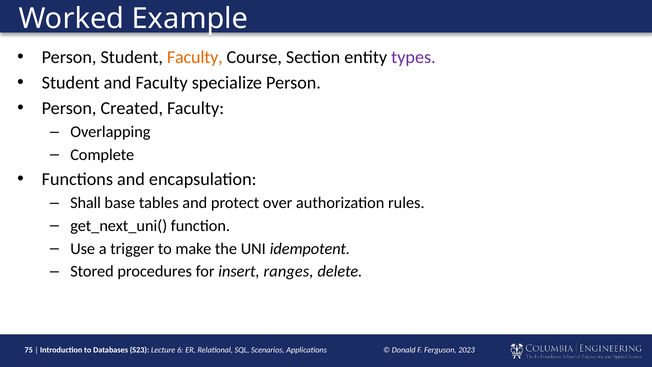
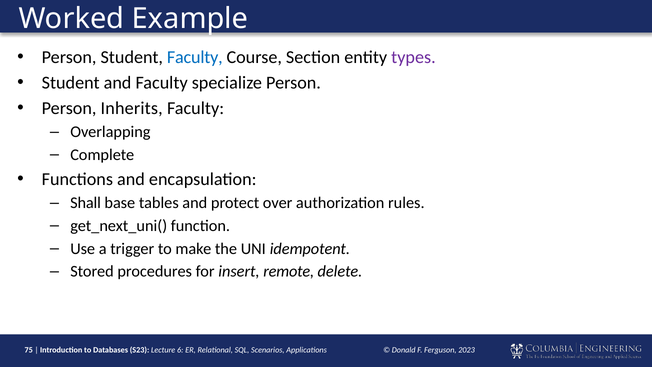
Faculty colour: orange -> blue (195, 57)
Created: Created -> Inherits (132, 108)
ranges: ranges -> remote (289, 271)
